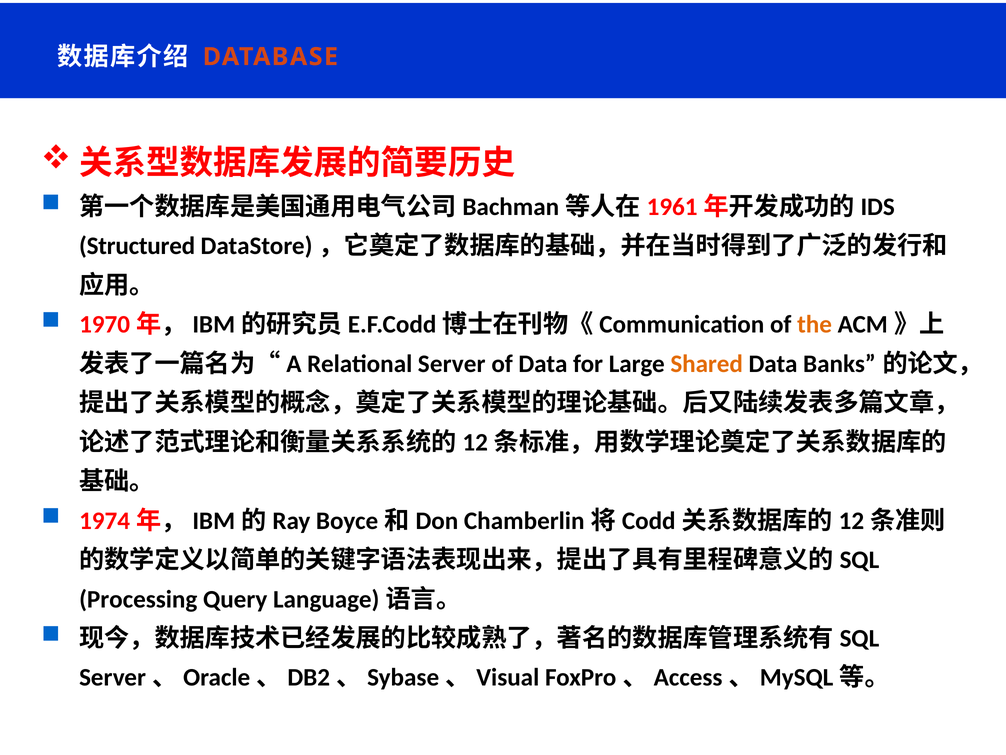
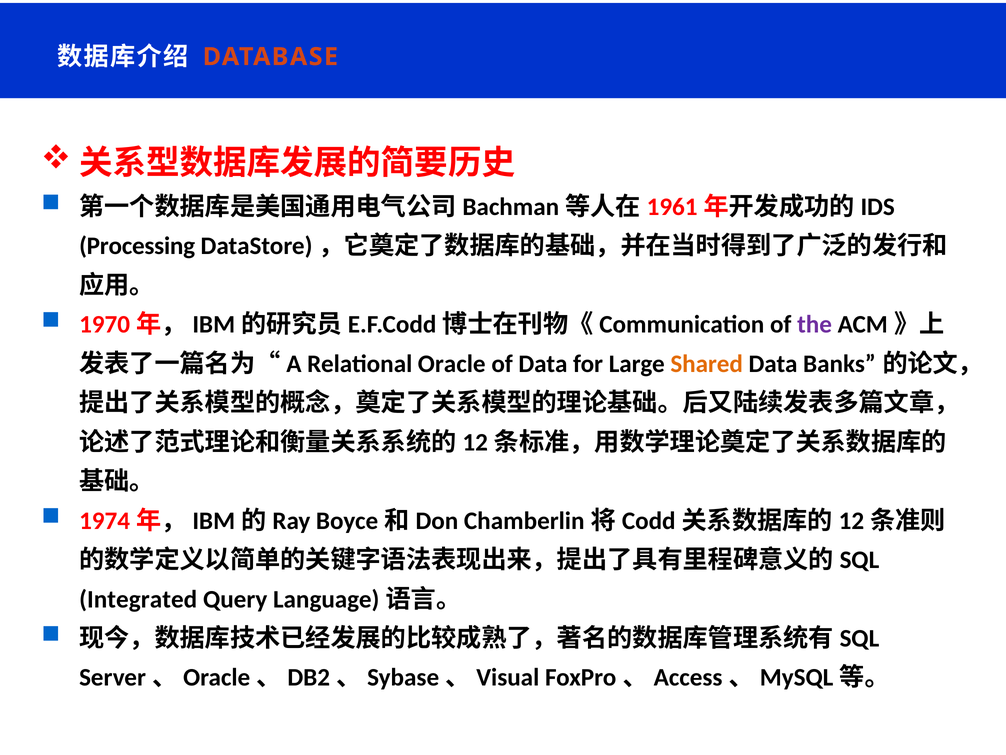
Structured: Structured -> Processing (137, 246)
the colour: orange -> purple (815, 324)
Server: Server -> Oracle (452, 364)
Processing: Processing -> Integrated (138, 599)
